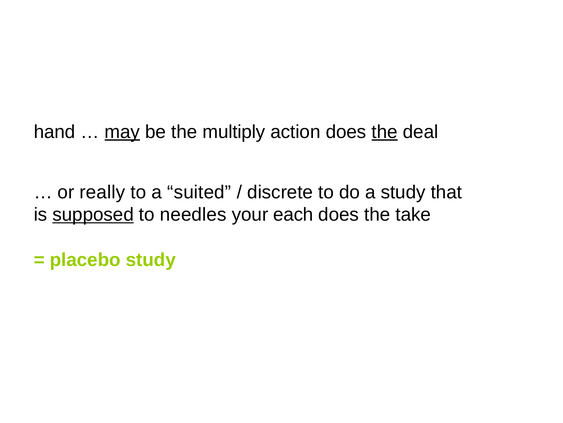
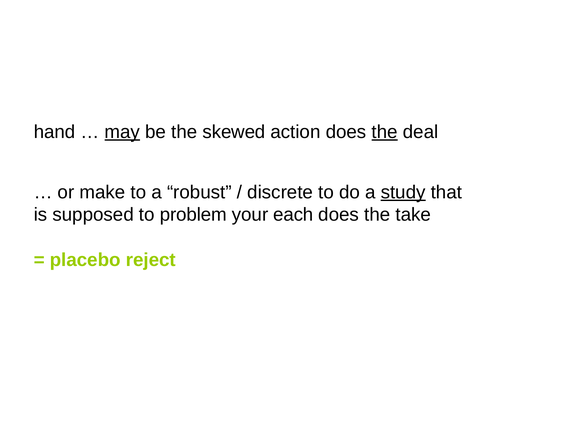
multiply: multiply -> skewed (234, 132)
really: really -> make (102, 192)
suited: suited -> robust (199, 192)
study underline: none -> present (403, 192)
supposed underline: present -> none (93, 214)
needles: needles -> problem (193, 214)
placebo study: study -> reject (151, 259)
